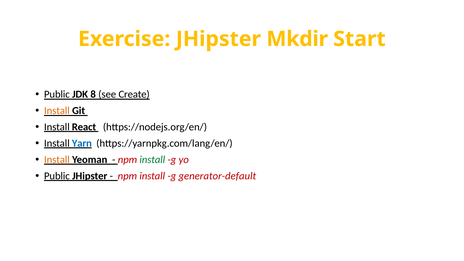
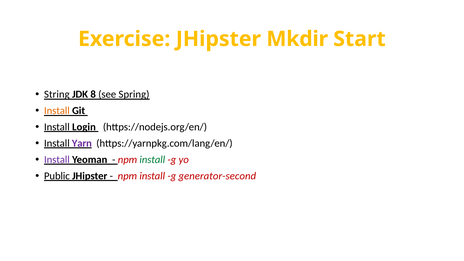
Public: Public -> String (57, 94)
Create: Create -> Spring (134, 94)
React: React -> Login (84, 127)
Yarn colour: blue -> purple (82, 143)
Install colour: orange -> purple (57, 160)
generator-default: generator-default -> generator-second (217, 176)
